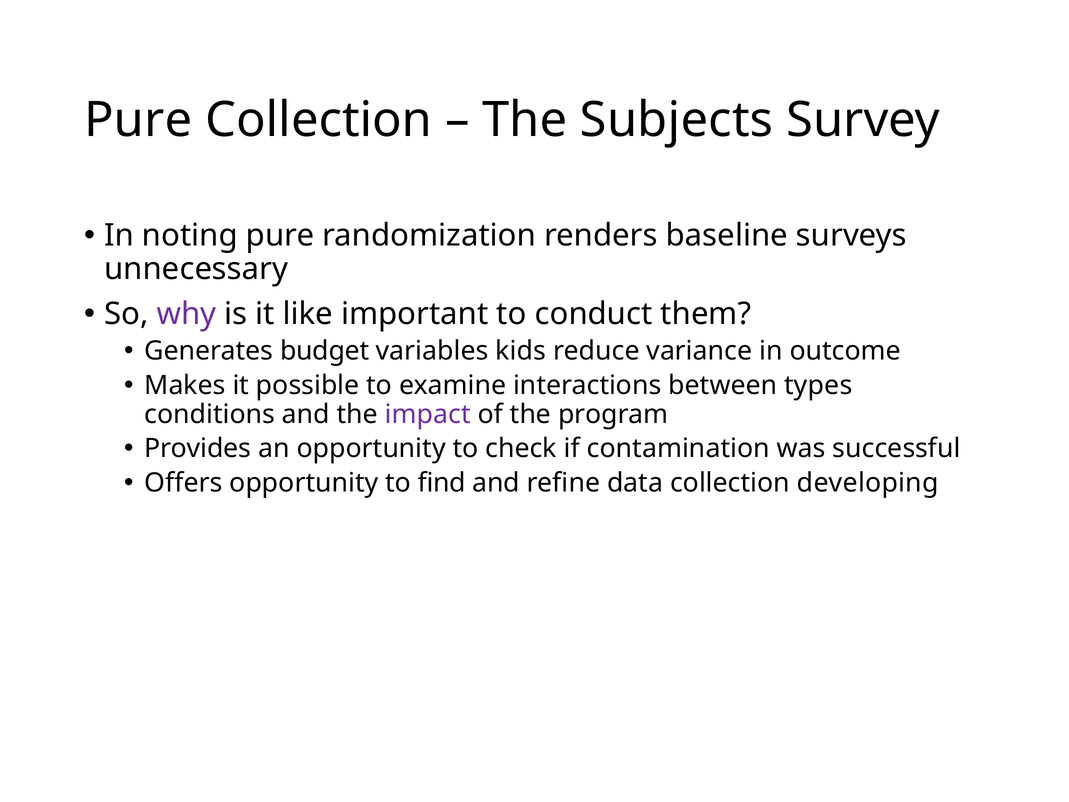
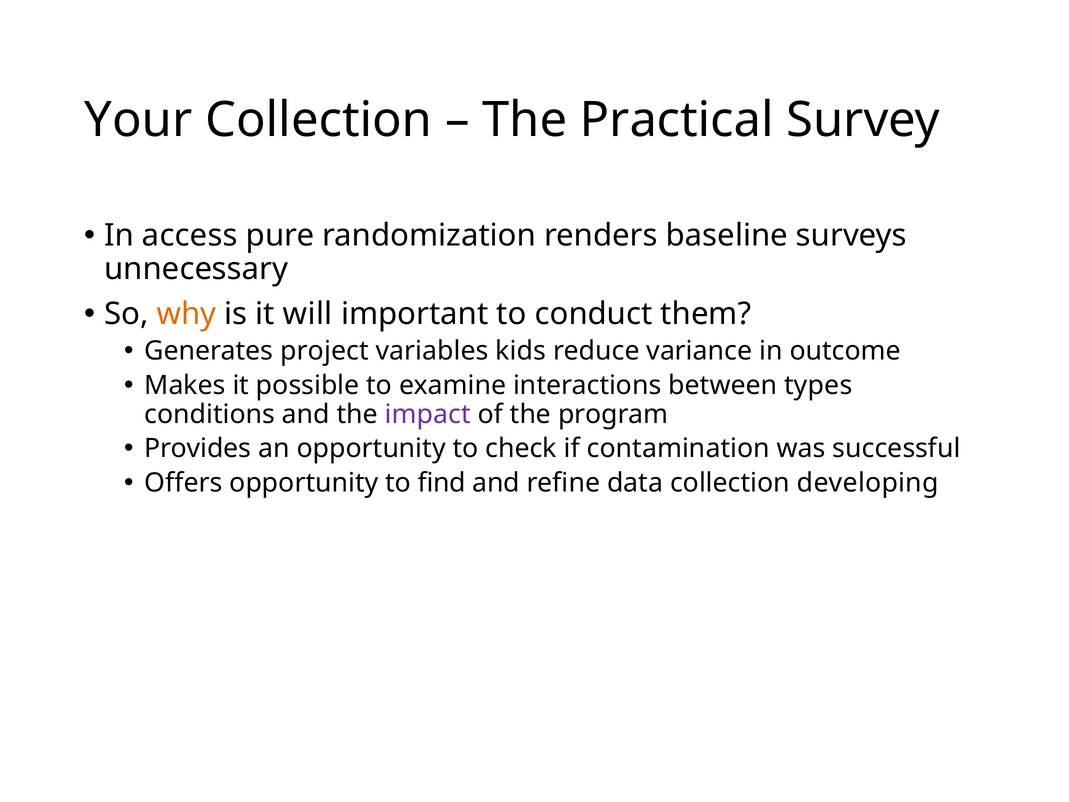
Pure: Pure -> Your (138, 120)
Subjects: Subjects -> Practical (677, 120)
noting: noting -> access (190, 235)
why colour: purple -> orange (186, 314)
like: like -> will (308, 314)
budget: budget -> project (325, 351)
